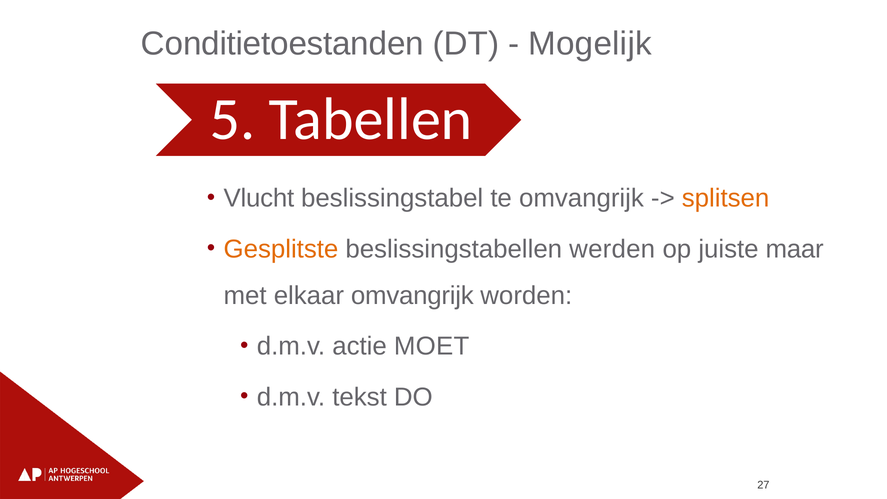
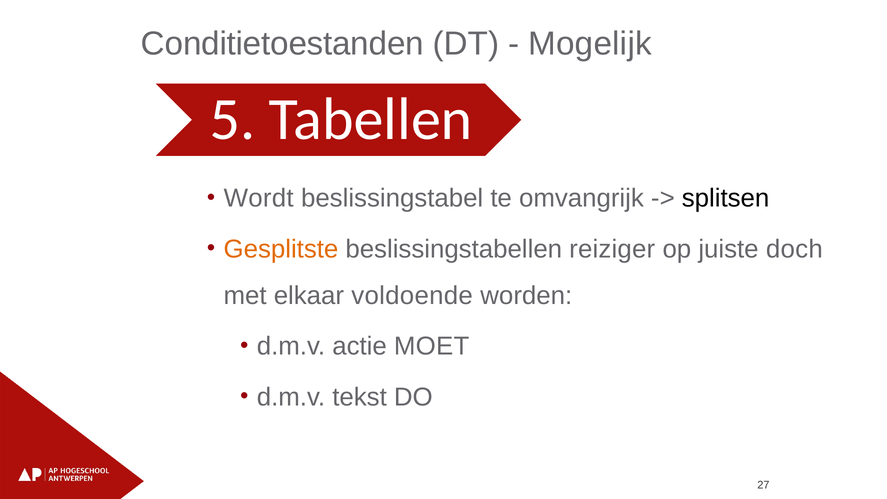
Vlucht: Vlucht -> Wordt (259, 198)
splitsen colour: orange -> black (726, 198)
werden: werden -> reiziger (612, 249)
maar: maar -> doch (794, 249)
elkaar omvangrijk: omvangrijk -> voldoende (412, 296)
